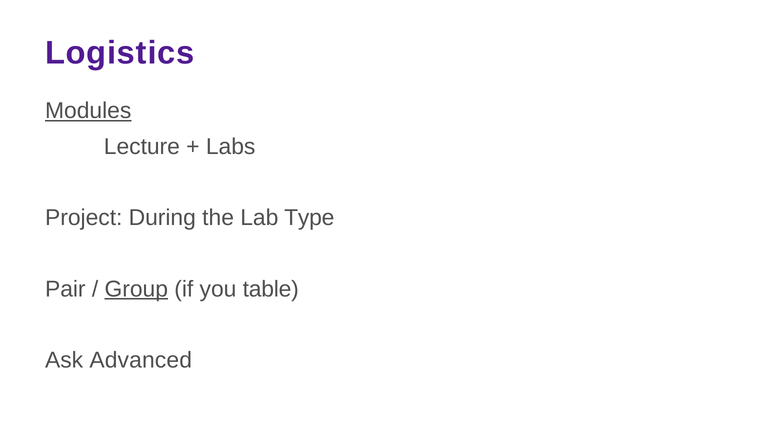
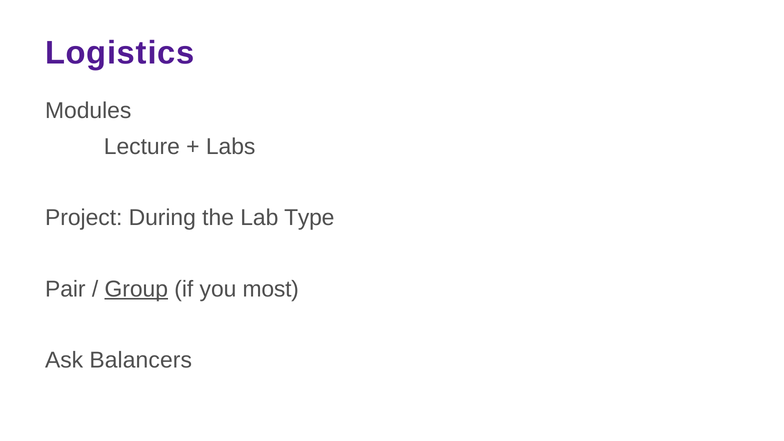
Modules underline: present -> none (88, 111)
table: table -> most (271, 289)
Advanced: Advanced -> Balancers (141, 360)
